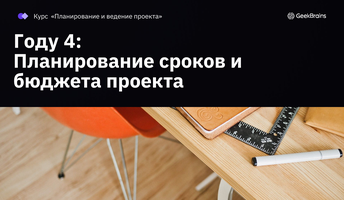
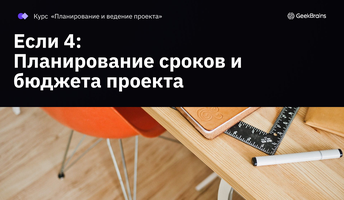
Году: Году -> Если (36, 42)
